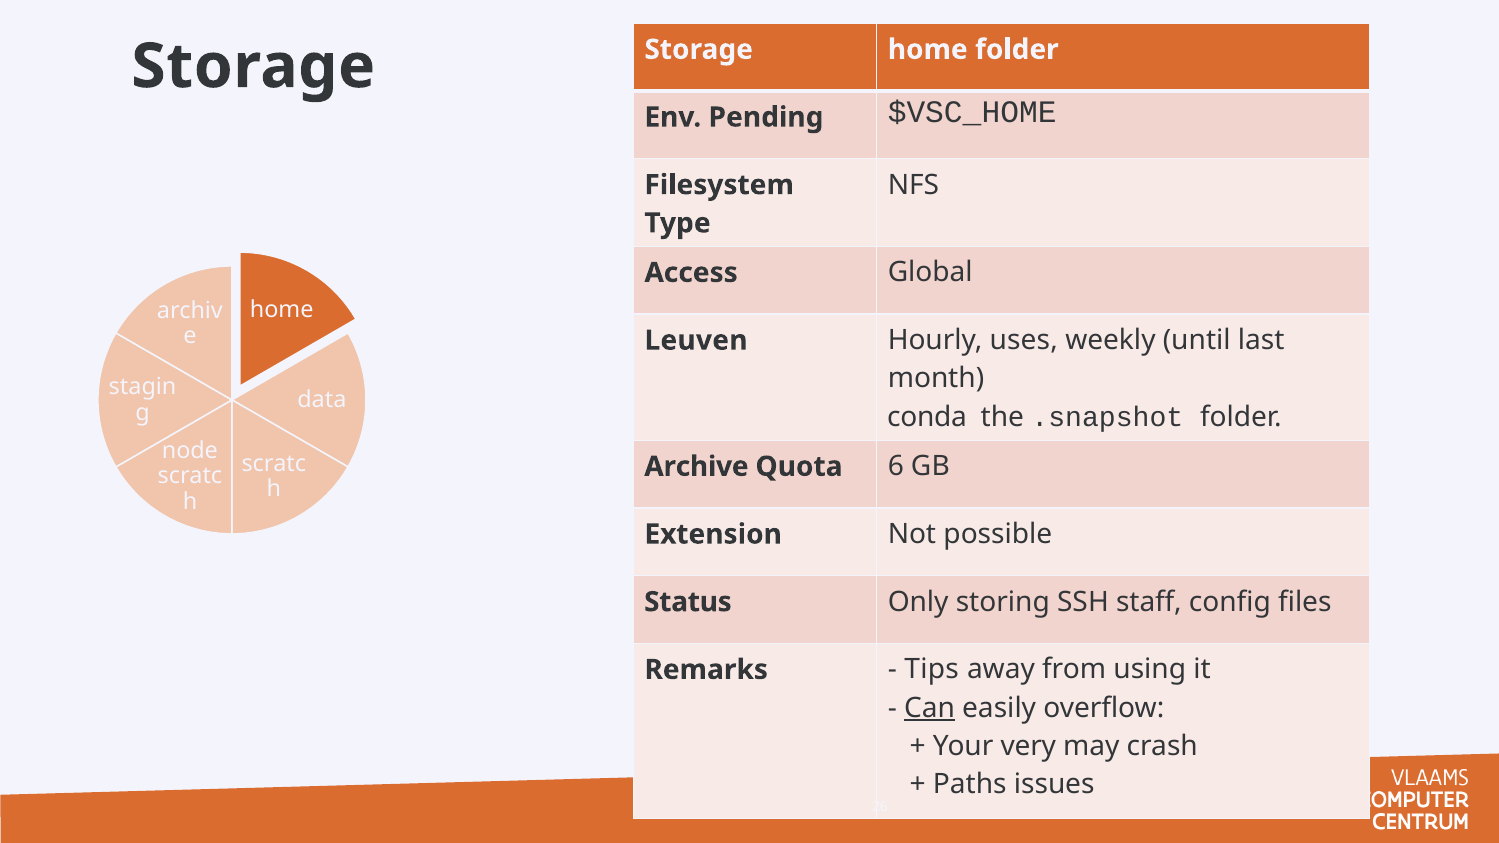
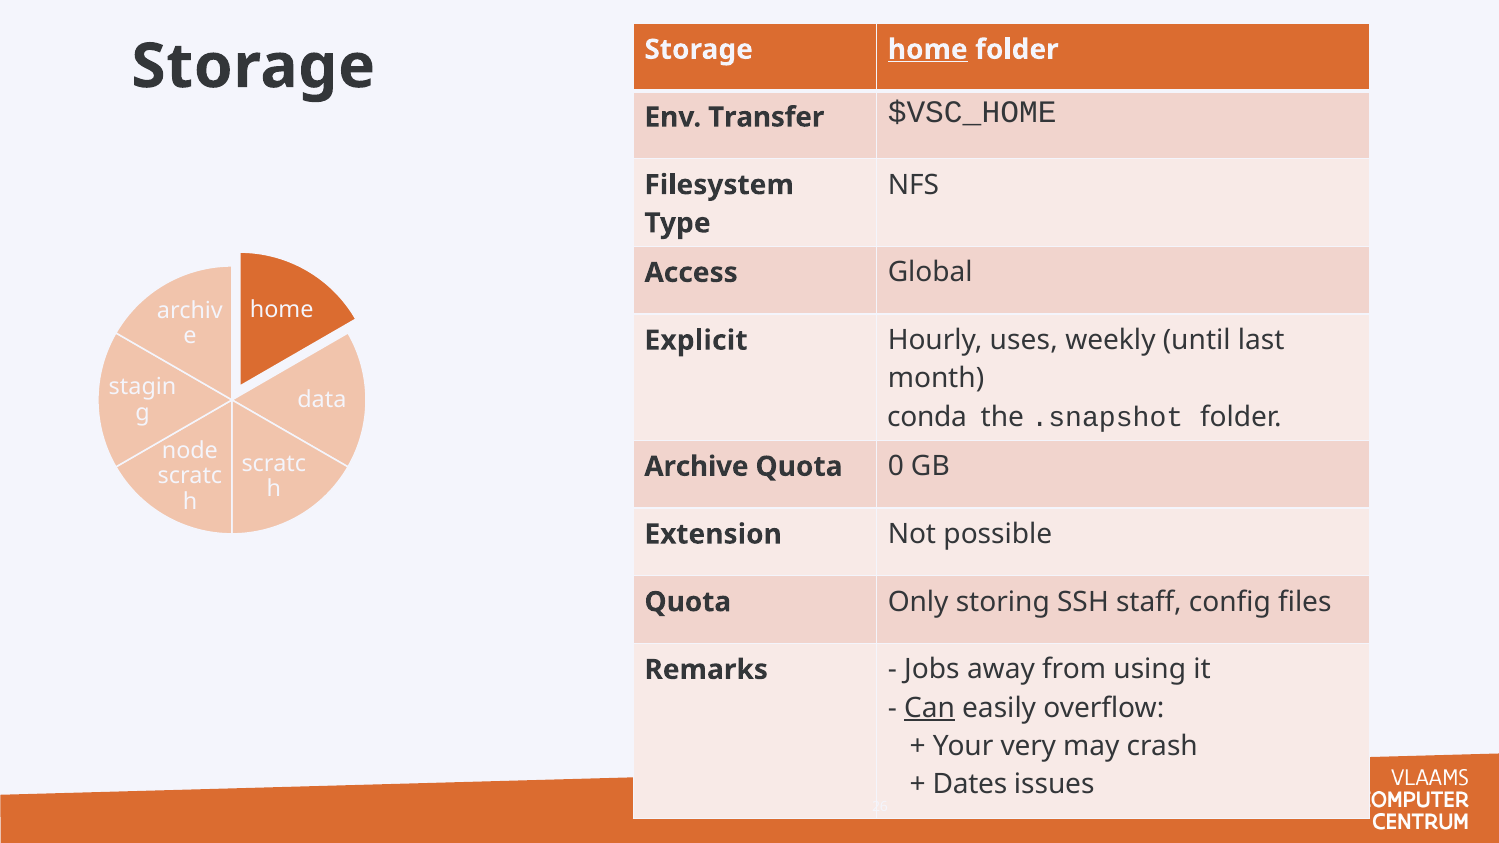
home underline: none -> present (928, 50)
Pending: Pending -> Transfer (766, 117)
Leuven: Leuven -> Explicit (696, 340)
6: 6 -> 0 (896, 467)
Status: Status -> Quota (688, 602)
Tips: Tips -> Jobs (932, 670)
Paths: Paths -> Dates (970, 785)
